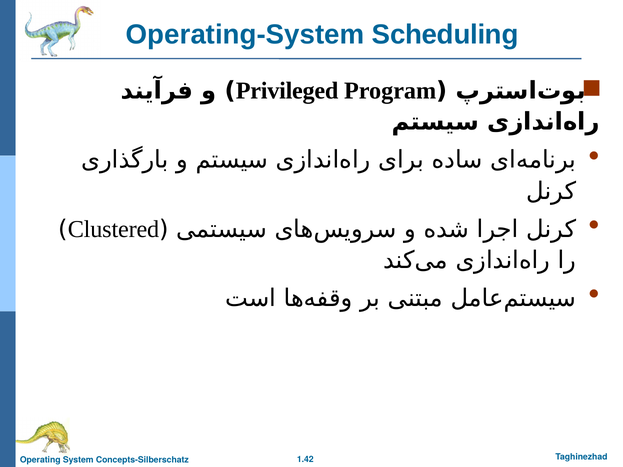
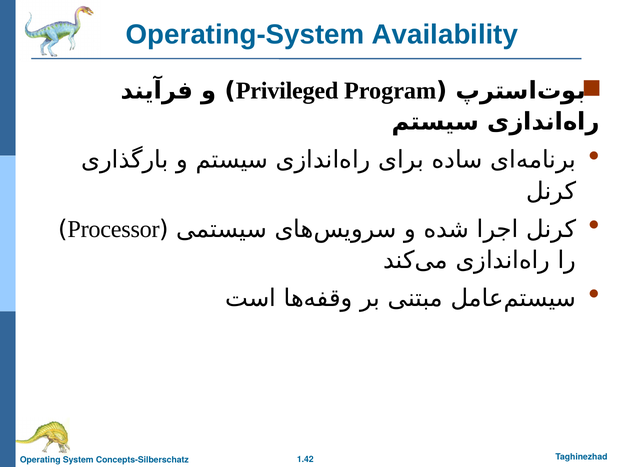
Scheduling: Scheduling -> Availability (445, 35)
Clustered: Clustered -> Processor (114, 229)
